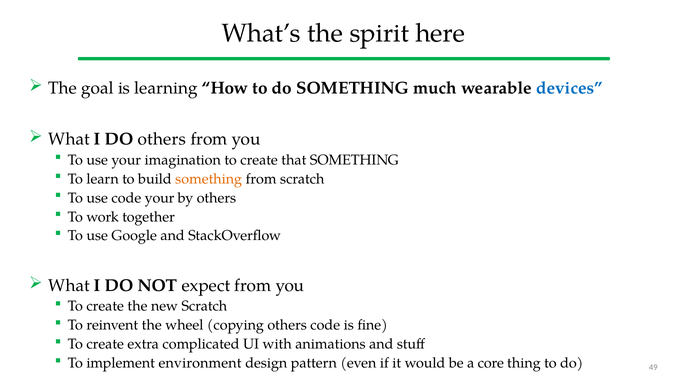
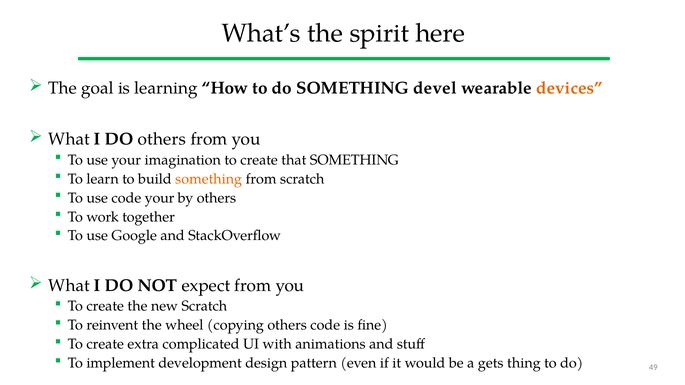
much: much -> devel (435, 88)
devices colour: blue -> orange (570, 88)
environment: environment -> development (200, 363)
core: core -> gets (491, 363)
